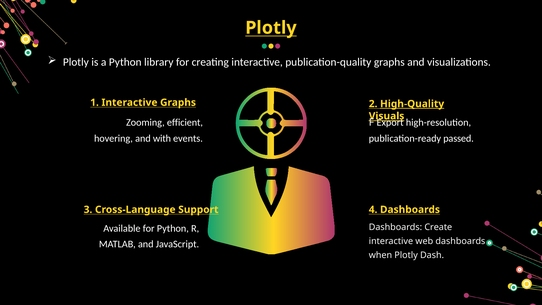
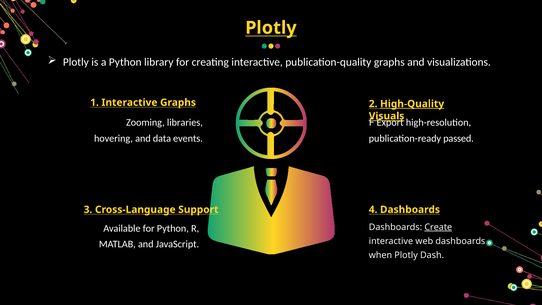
efficient: efficient -> libraries (185, 123)
with: with -> data (162, 138)
Create underline: none -> present (438, 227)
